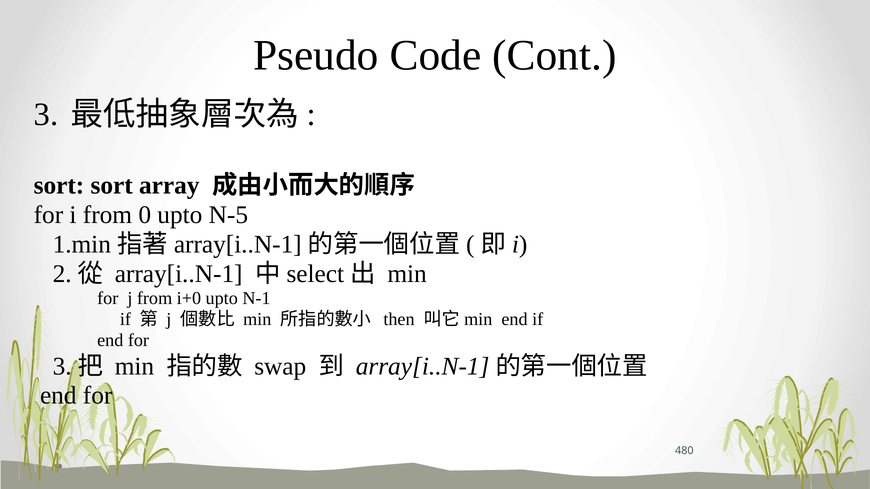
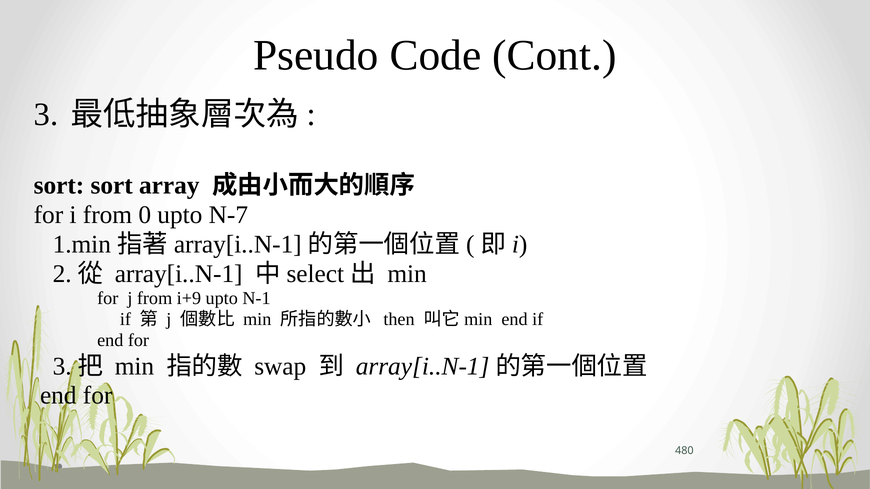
N-5: N-5 -> N-7 (228, 215)
i+0: i+0 -> i+9 (189, 299)
